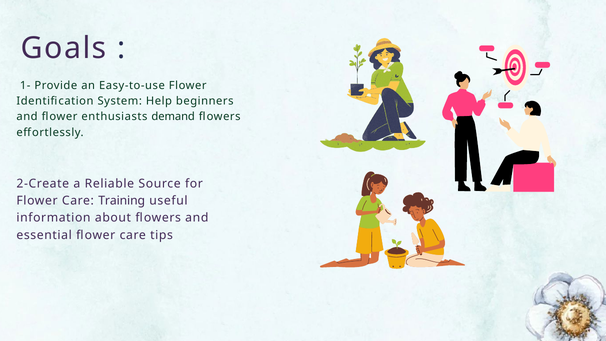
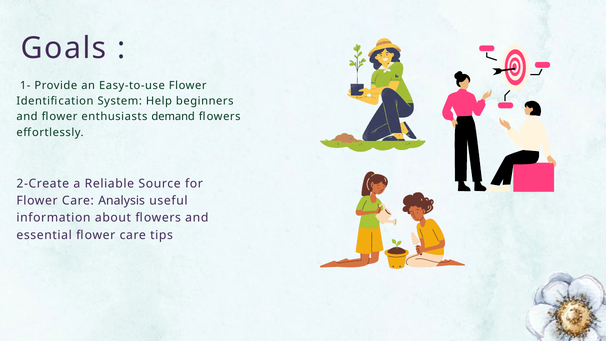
Training: Training -> Analysis (122, 201)
